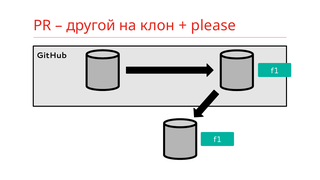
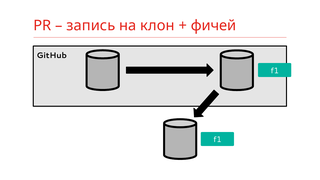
другой: другой -> запись (91, 26)
please: please -> фичей (214, 26)
